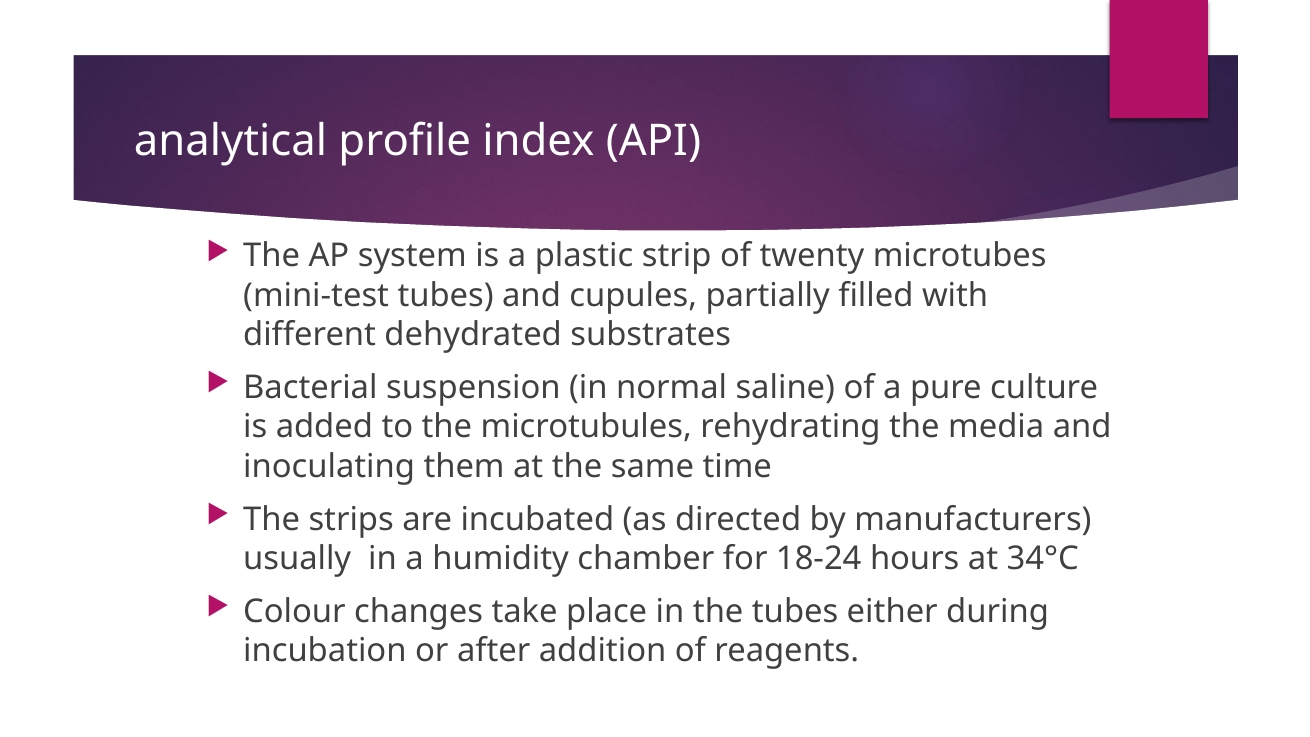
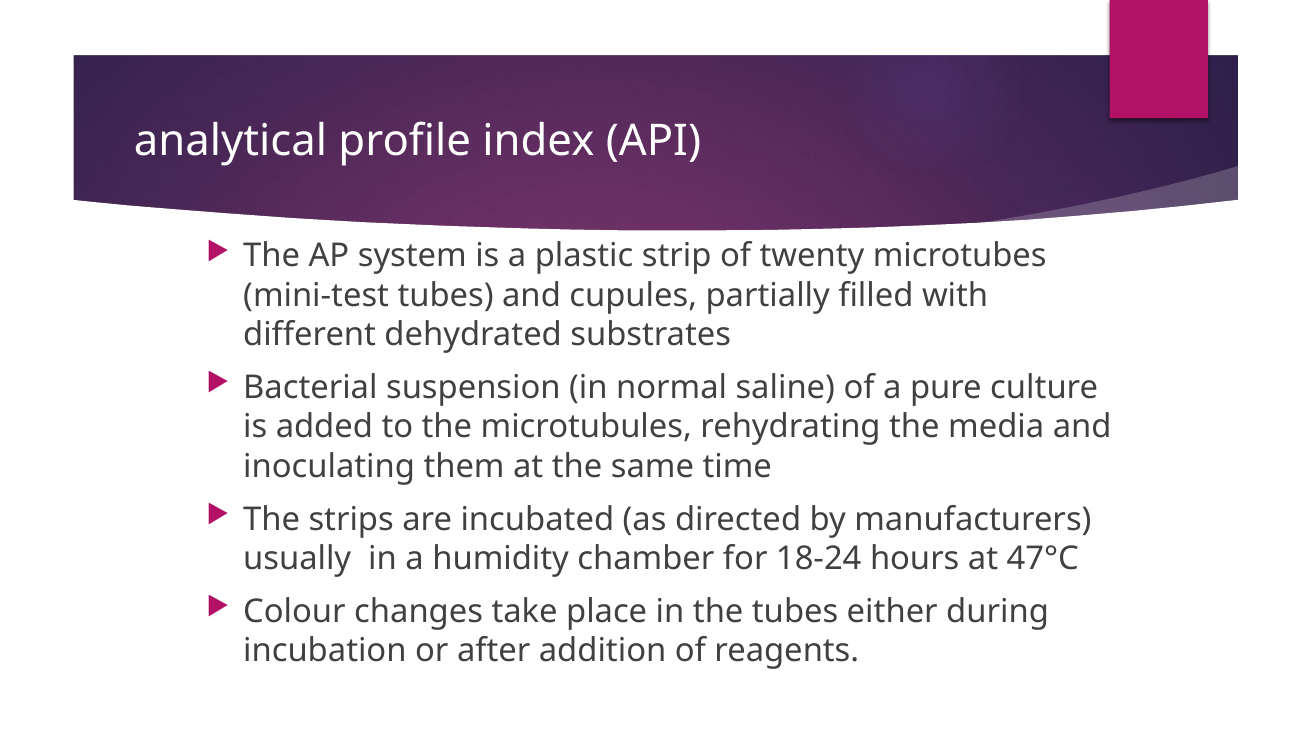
34°C: 34°C -> 47°C (1043, 559)
